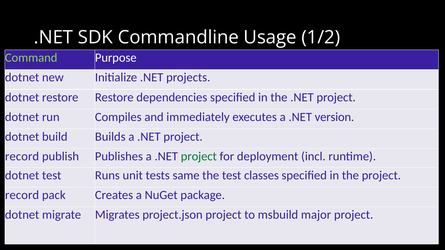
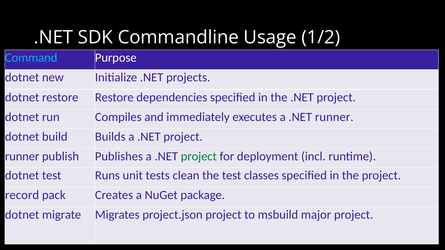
Command colour: light green -> light blue (31, 58)
.NET version: version -> runner (334, 117)
record: record -> runner (22, 157)
same: same -> clean (186, 176)
